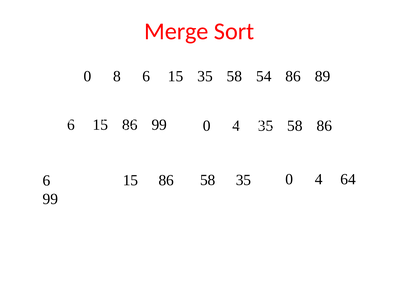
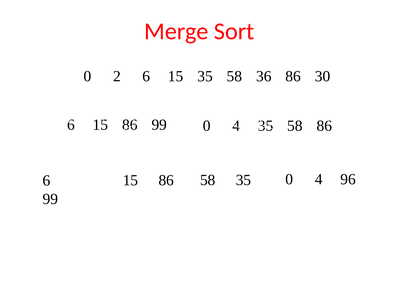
8: 8 -> 2 (117, 76)
54: 54 -> 36 (264, 76)
89: 89 -> 30 (323, 76)
64: 64 -> 96 (348, 179)
